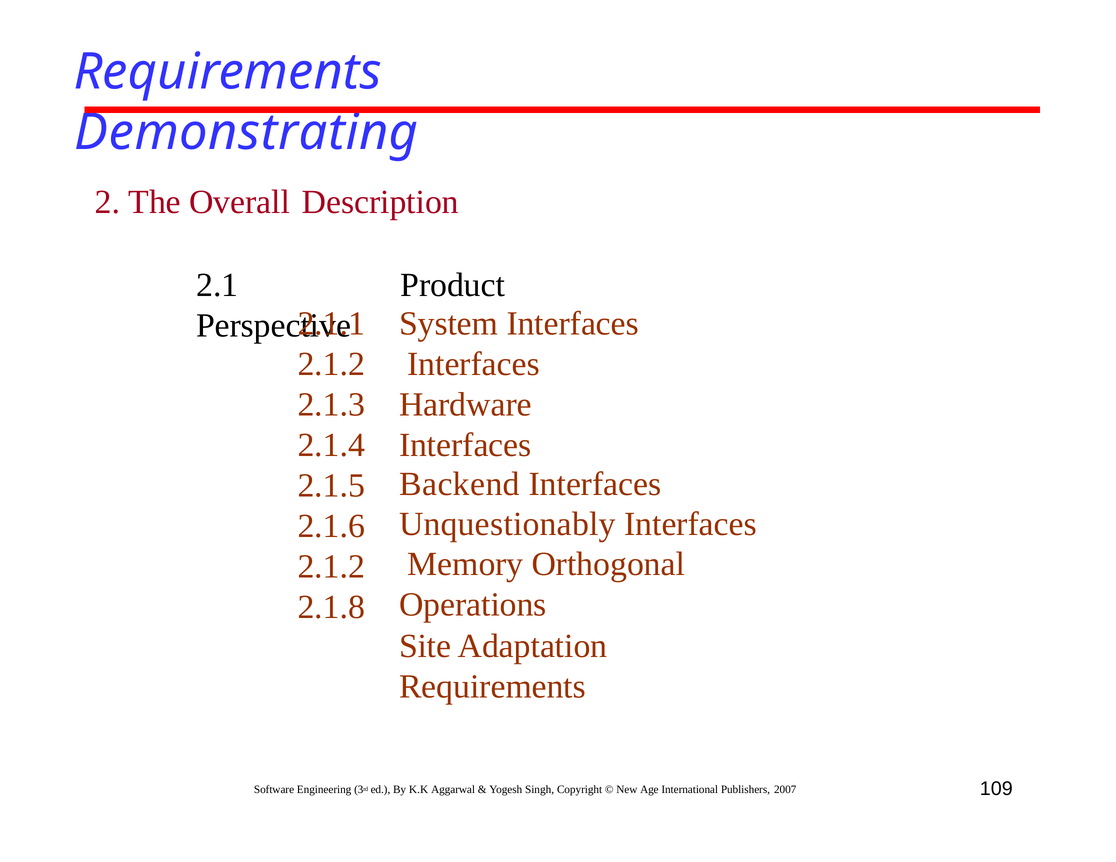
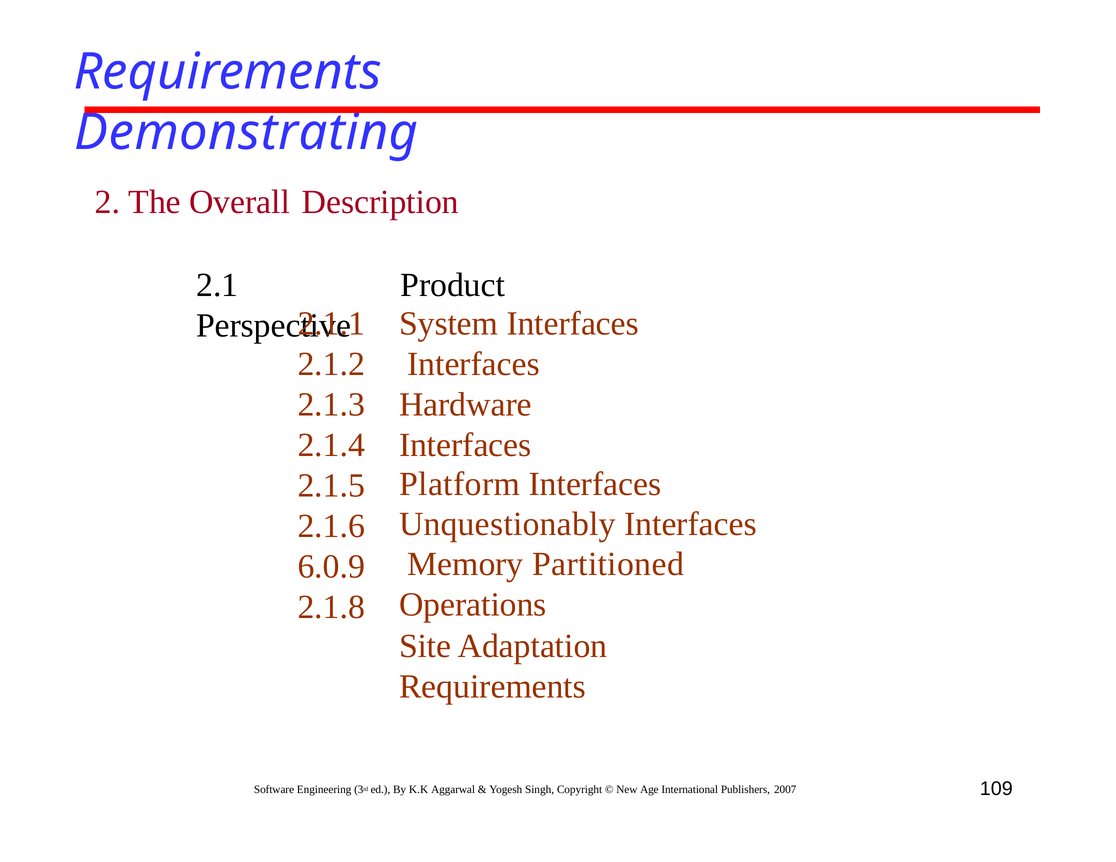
Backend: Backend -> Platform (460, 484)
Orthogonal: Orthogonal -> Partitioned (608, 564)
2.1.2: 2.1.2 -> 6.0.9 (331, 567)
